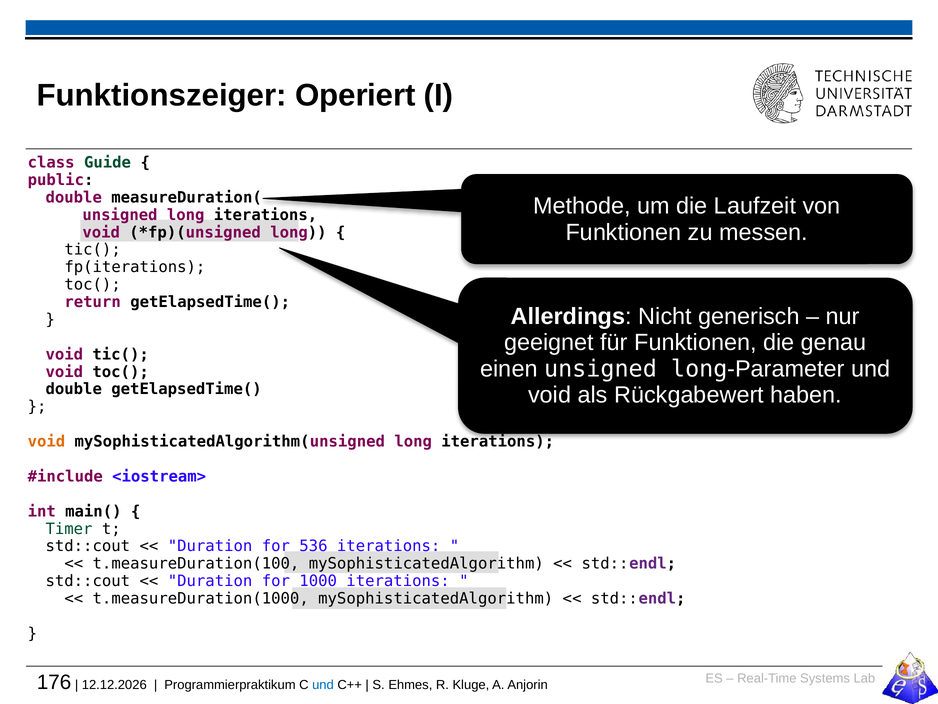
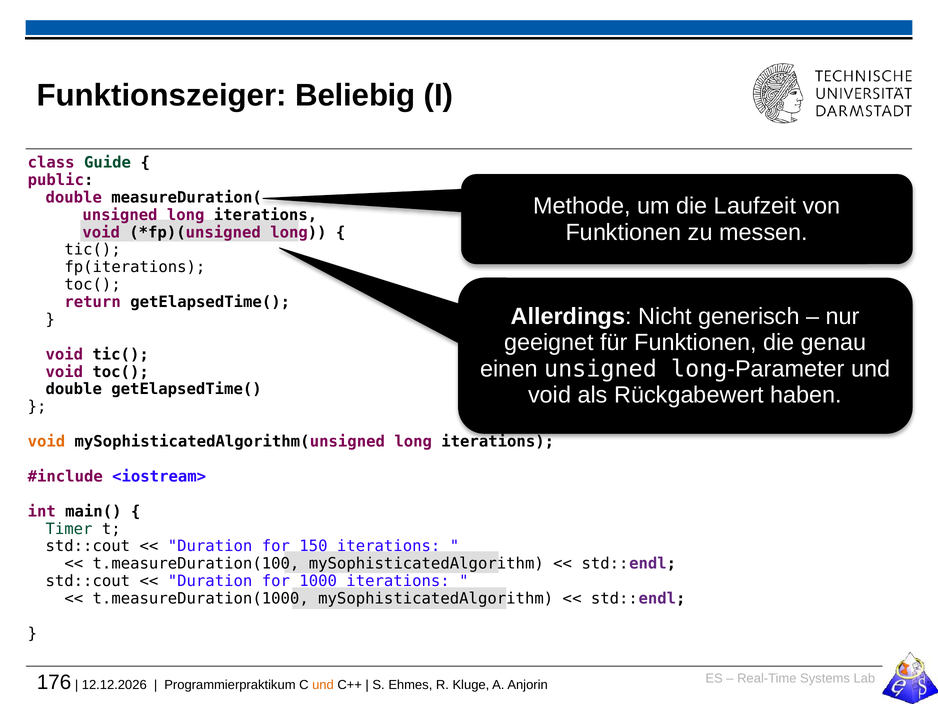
Operiert: Operiert -> Beliebig (355, 95)
536: 536 -> 150 (313, 546)
und colour: blue -> orange (323, 684)
